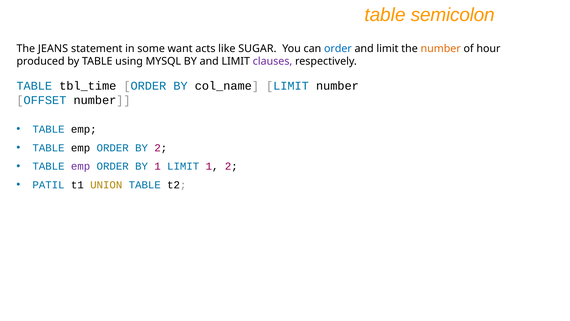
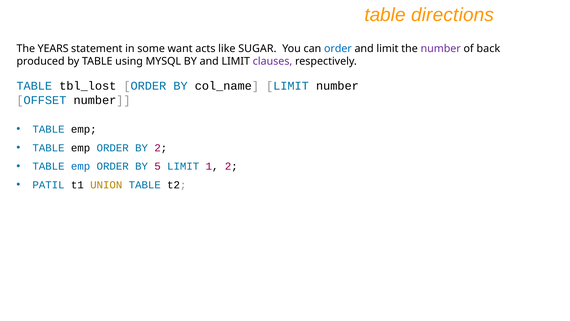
semicolon: semicolon -> directions (453, 15)
JEANS: JEANS -> YEARS (53, 48)
number colour: orange -> purple (441, 48)
hour: hour -> back (488, 48)
tbl_time: tbl_time -> tbl_lost (88, 86)
emp colour: purple -> blue (81, 166)
BY 1: 1 -> 5 (158, 166)
